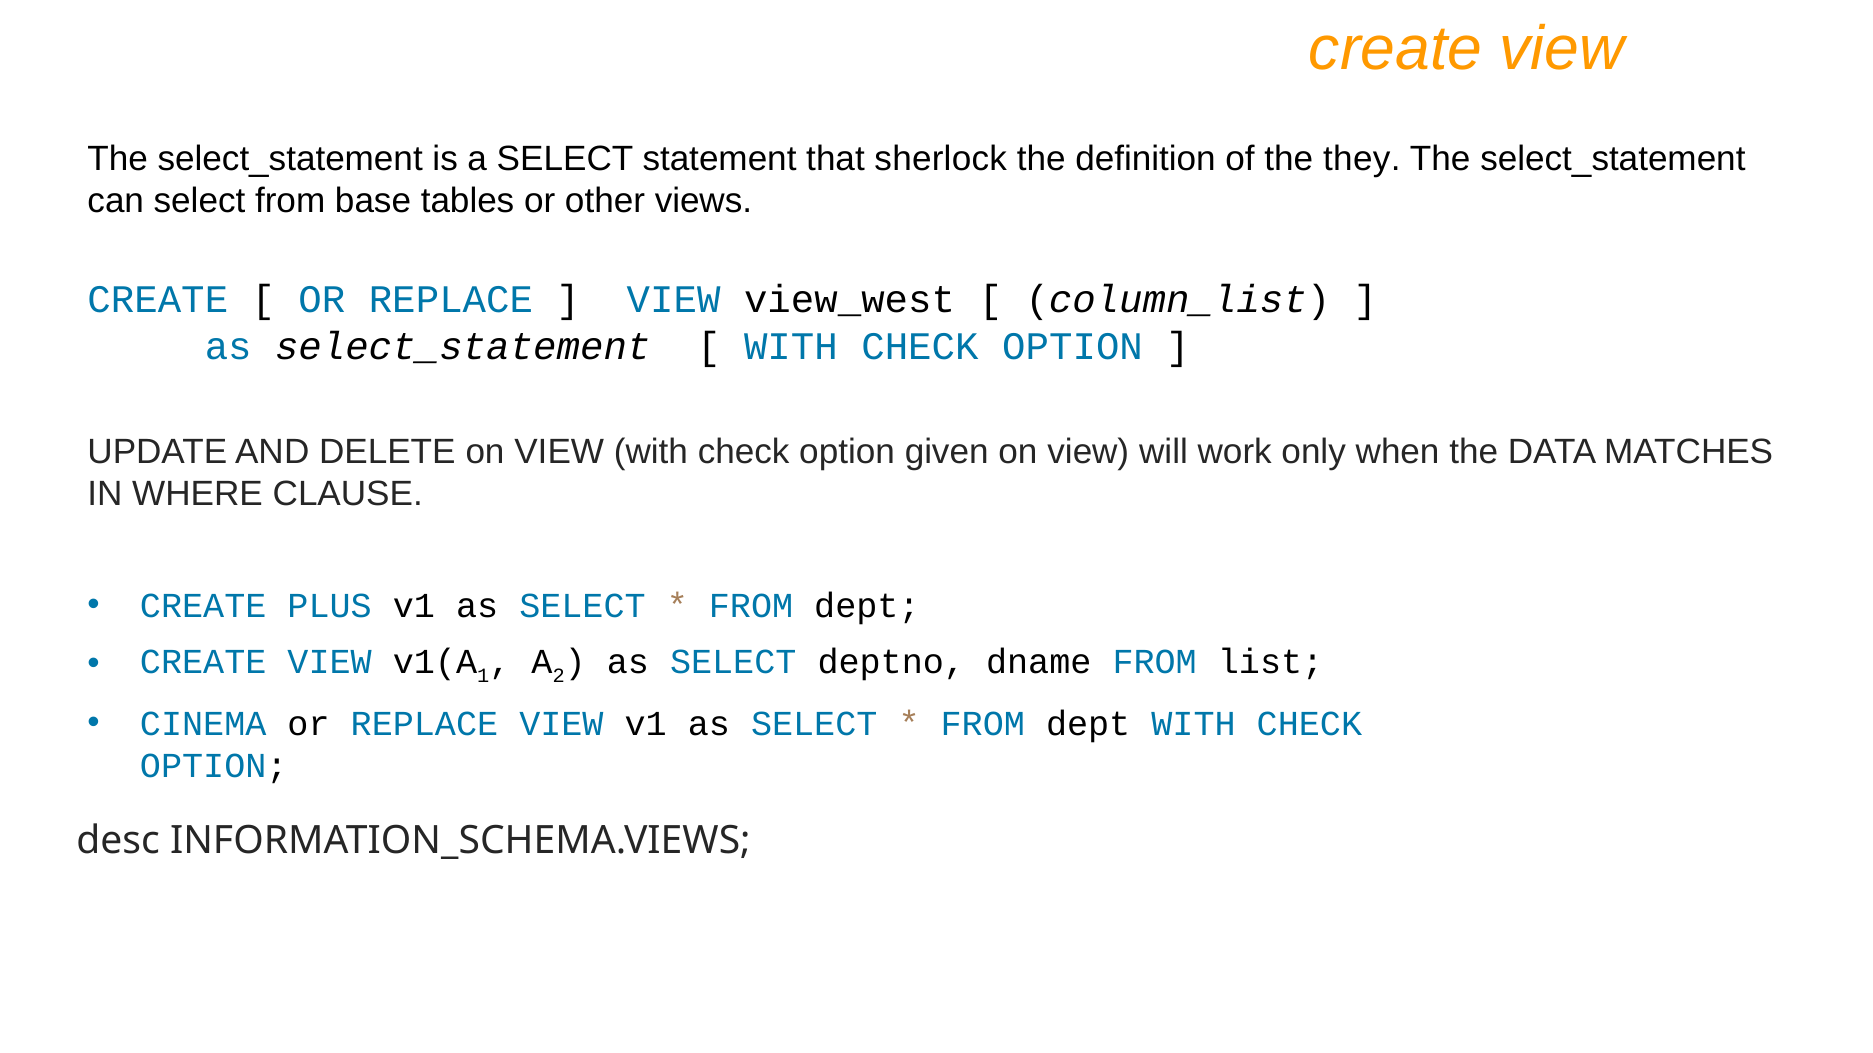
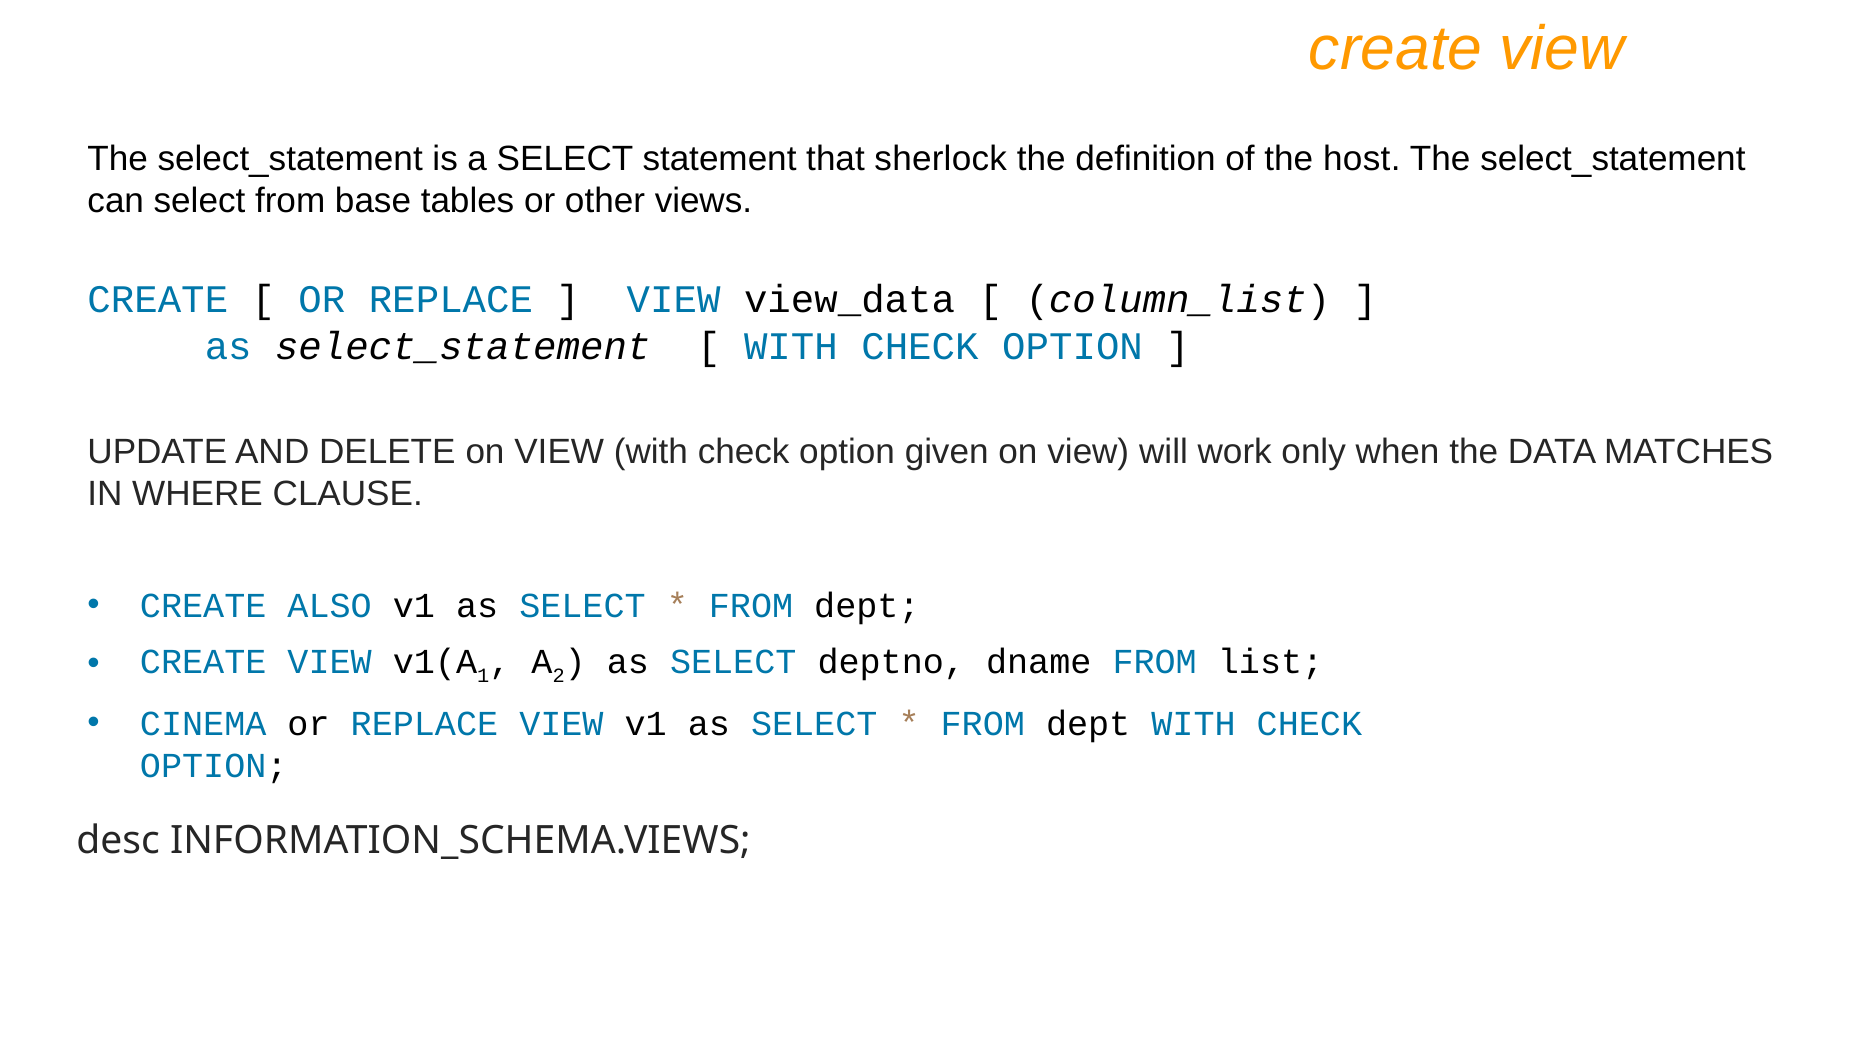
they: they -> host (1362, 159)
view_west: view_west -> view_data (850, 300)
PLUS: PLUS -> ALSO (330, 606)
